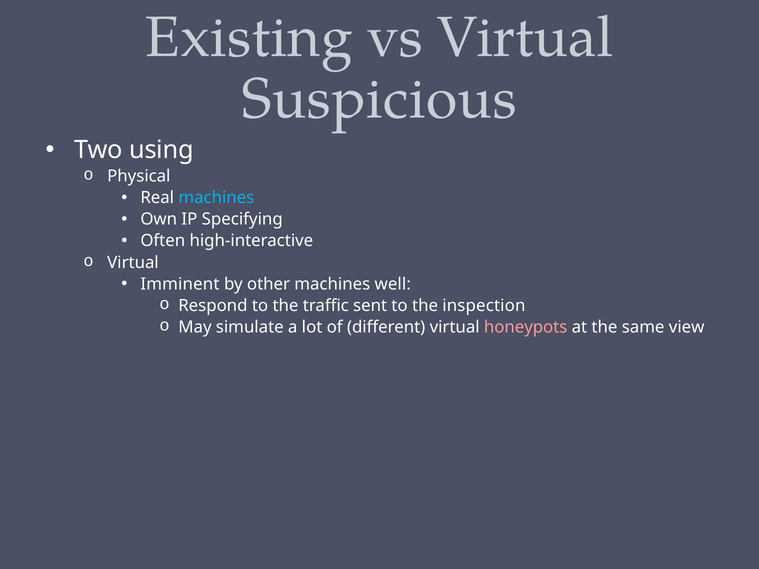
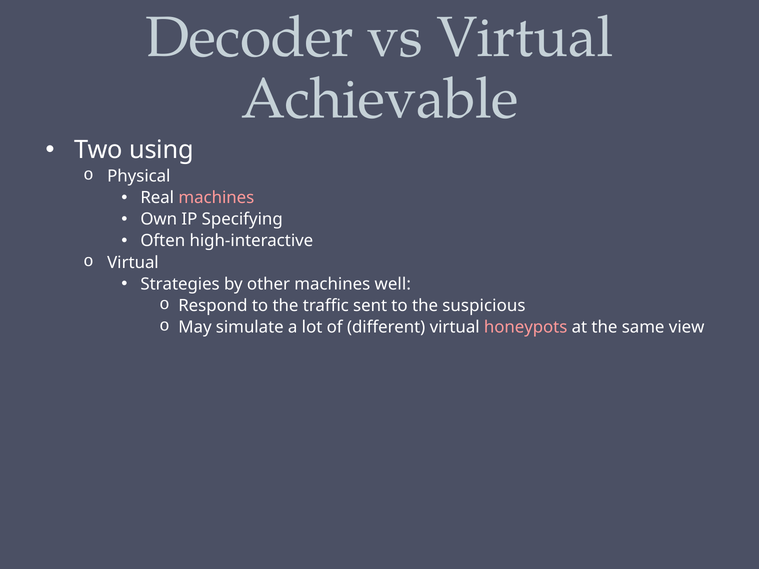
Existing: Existing -> Decoder (250, 38)
Suspicious: Suspicious -> Achievable (380, 99)
machines colour: light blue -> pink (216, 198)
Imminent: Imminent -> Strategies (180, 284)
inspection: inspection -> suspicious (484, 306)
